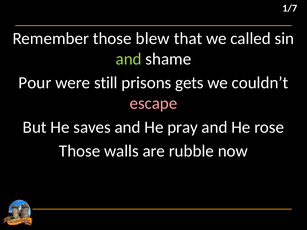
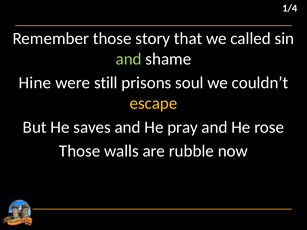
1/7: 1/7 -> 1/4 (290, 8)
blew: blew -> story (153, 39)
Pour: Pour -> Hine (35, 83)
gets: gets -> soul (189, 83)
escape colour: pink -> yellow (153, 103)
